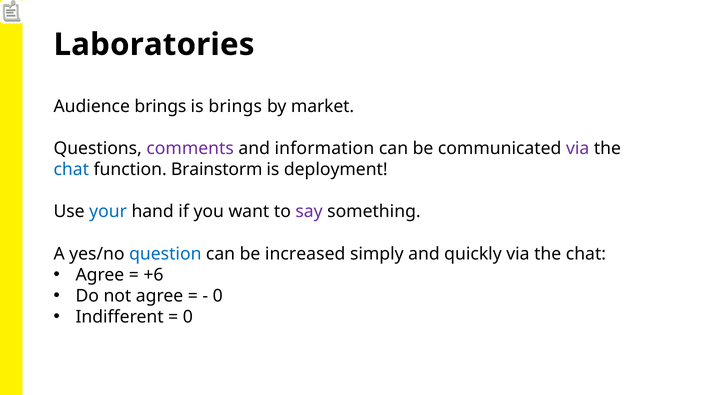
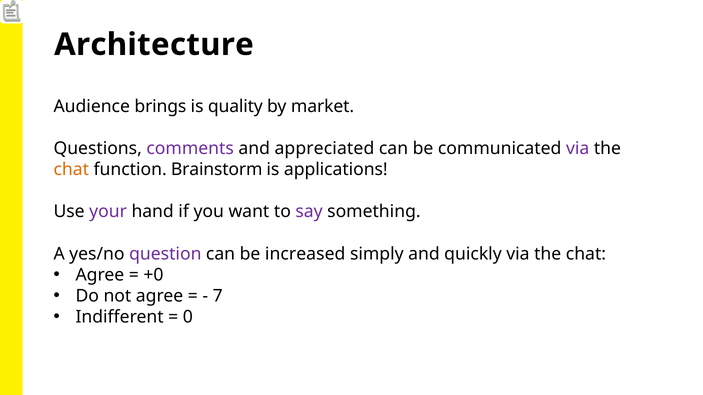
Laboratories: Laboratories -> Architecture (154, 45)
is brings: brings -> quality (235, 106)
information: information -> appreciated (324, 149)
chat colour: blue -> orange (71, 170)
deployment: deployment -> applications (336, 170)
your colour: blue -> purple (108, 212)
question colour: blue -> purple (165, 254)
+6: +6 -> +0 (153, 275)
0: 0 -> 7 (218, 296)
